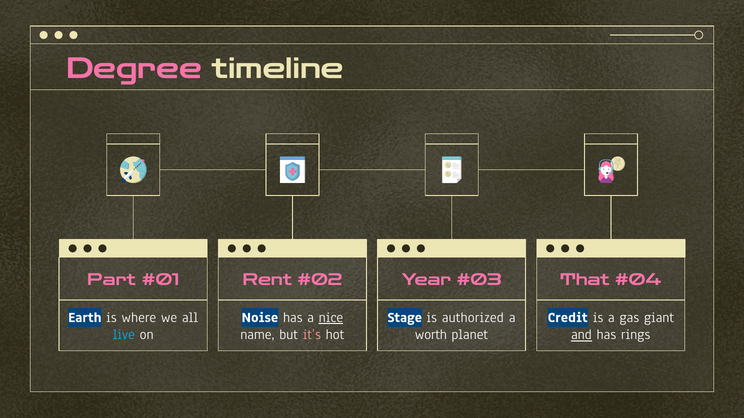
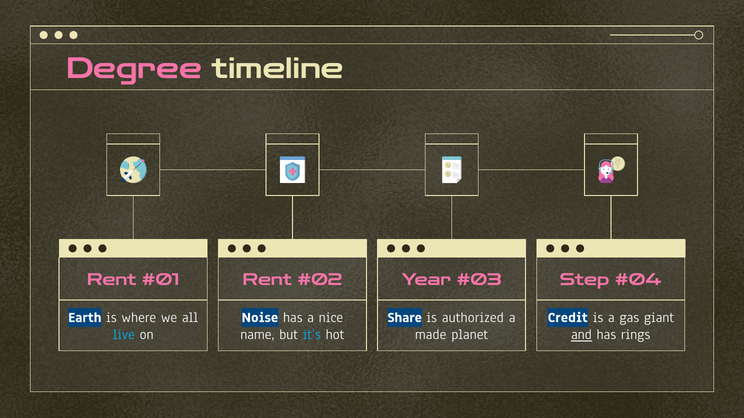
Part: Part -> Rent (112, 280)
That: That -> Step (585, 280)
nice underline: present -> none (331, 318)
Stage: Stage -> Share (405, 318)
it’s colour: pink -> light blue (312, 335)
worth: worth -> made (431, 335)
